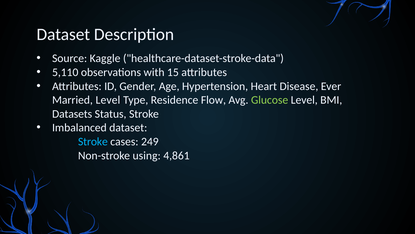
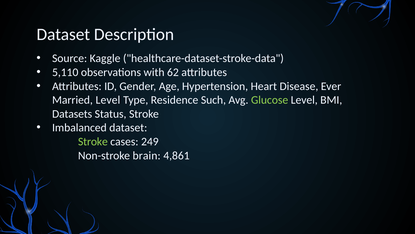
15: 15 -> 62 (173, 72)
Flow: Flow -> Such (213, 100)
Stroke colour: light blue -> light green (93, 141)
using: using -> brain (147, 155)
